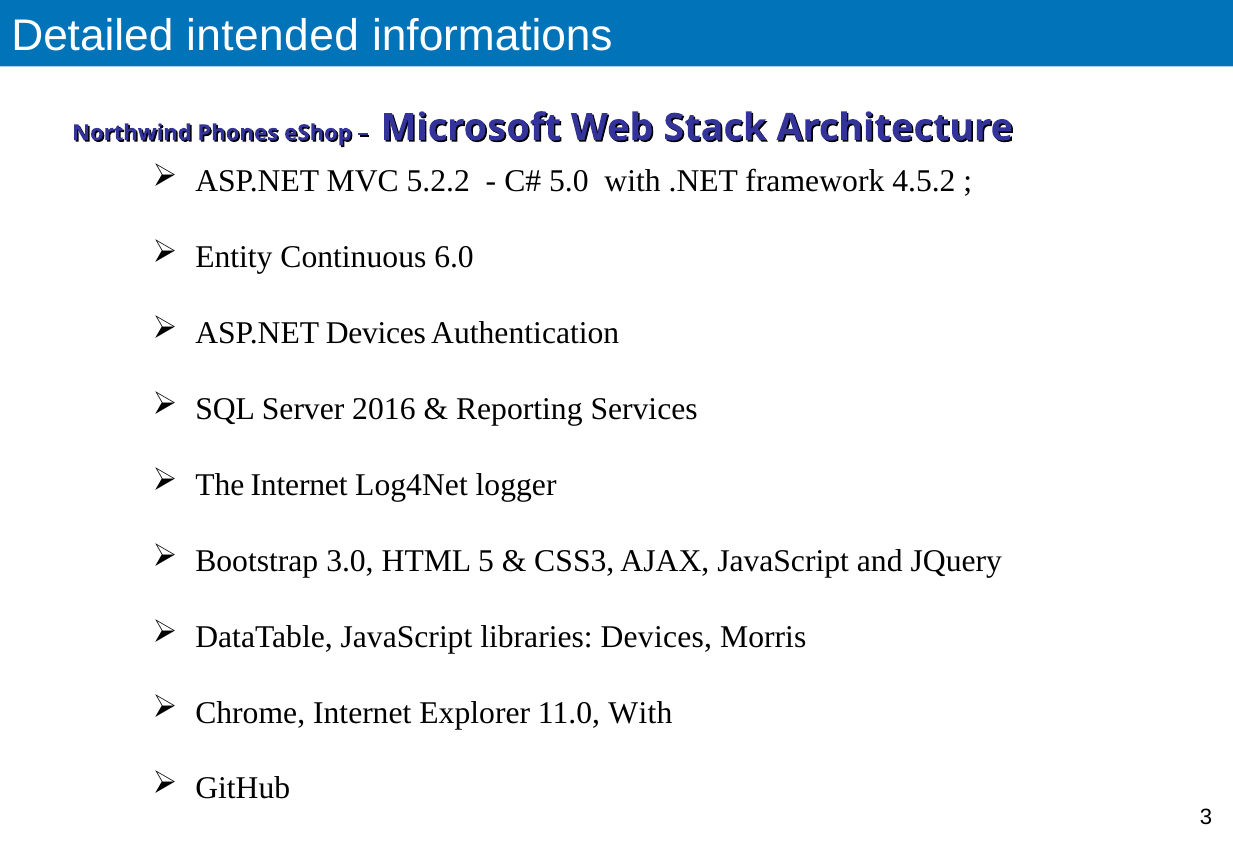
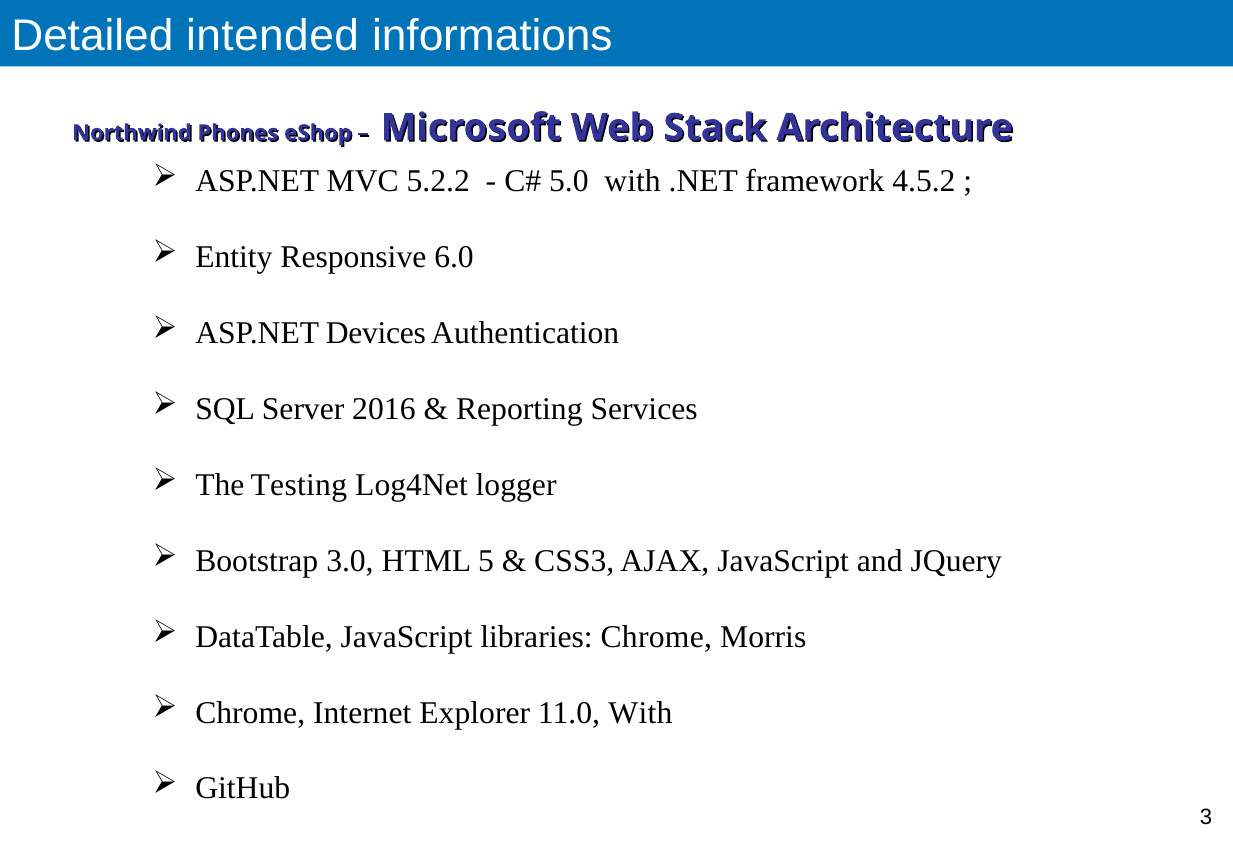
Continuous: Continuous -> Responsive (353, 257)
The Internet: Internet -> Testing (299, 485)
libraries Devices: Devices -> Chrome (656, 636)
